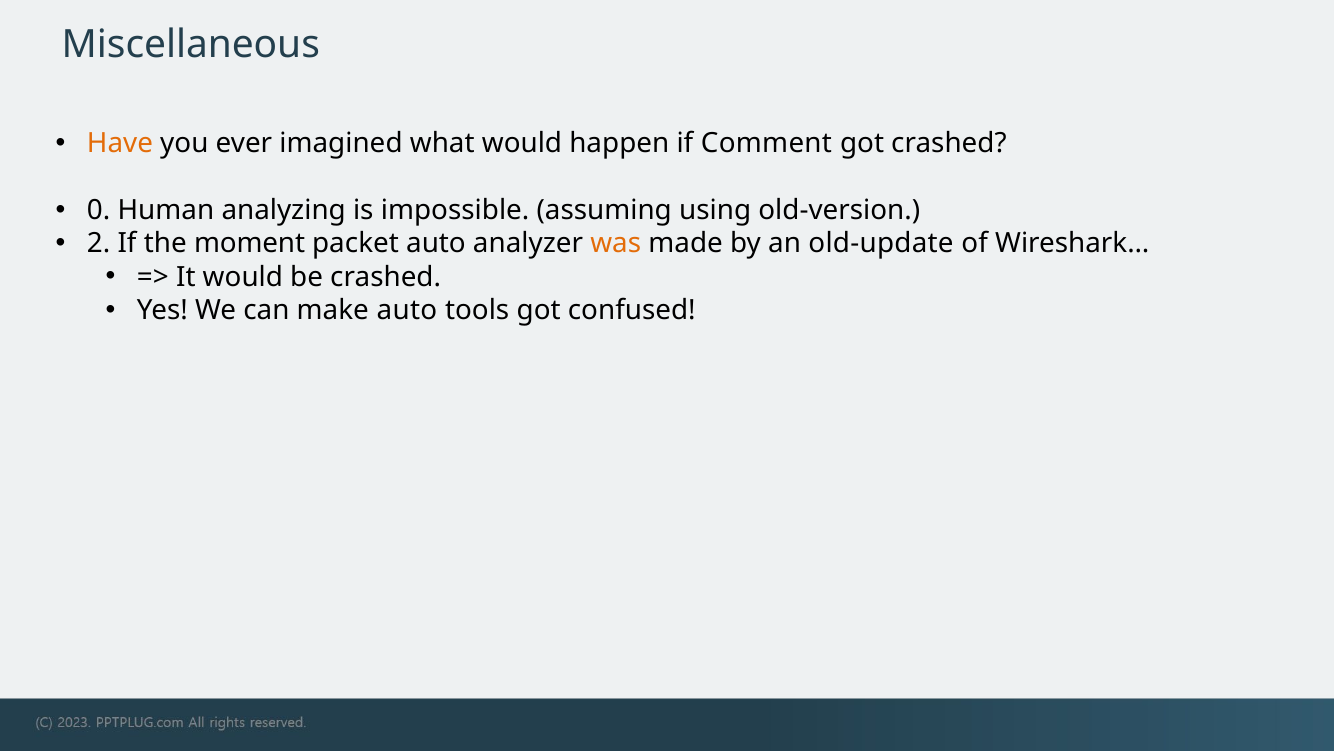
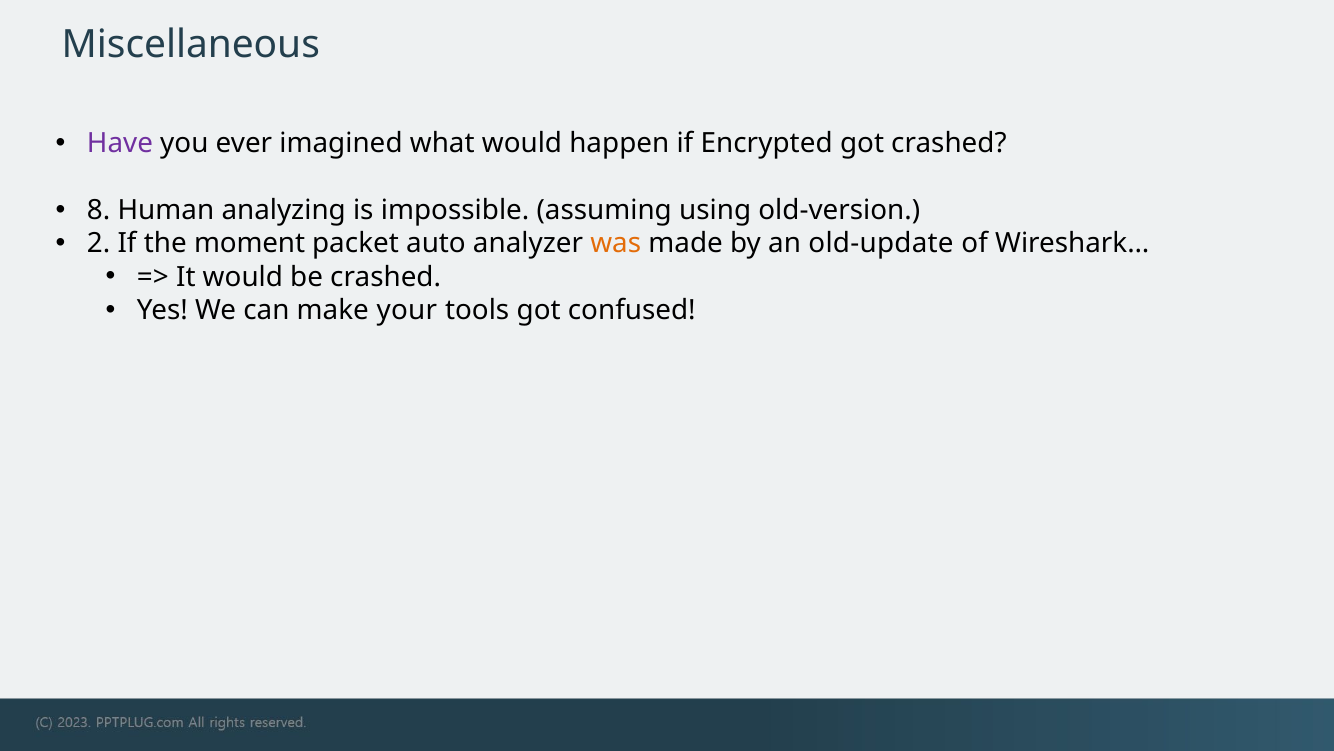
Have colour: orange -> purple (120, 143)
Comment: Comment -> Encrypted (767, 143)
0: 0 -> 8 (99, 210)
make auto: auto -> your (407, 310)
